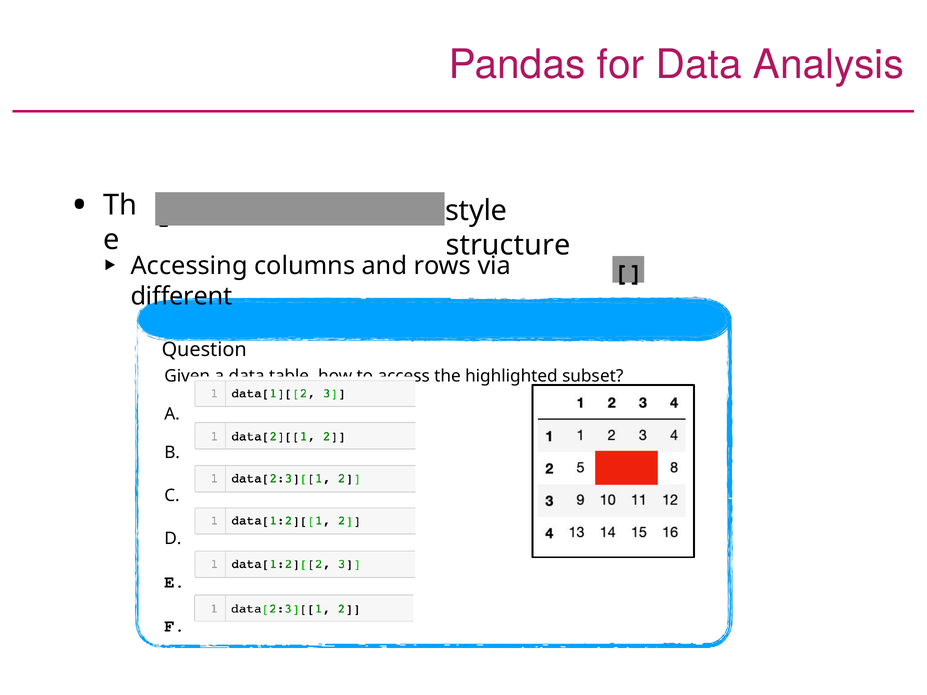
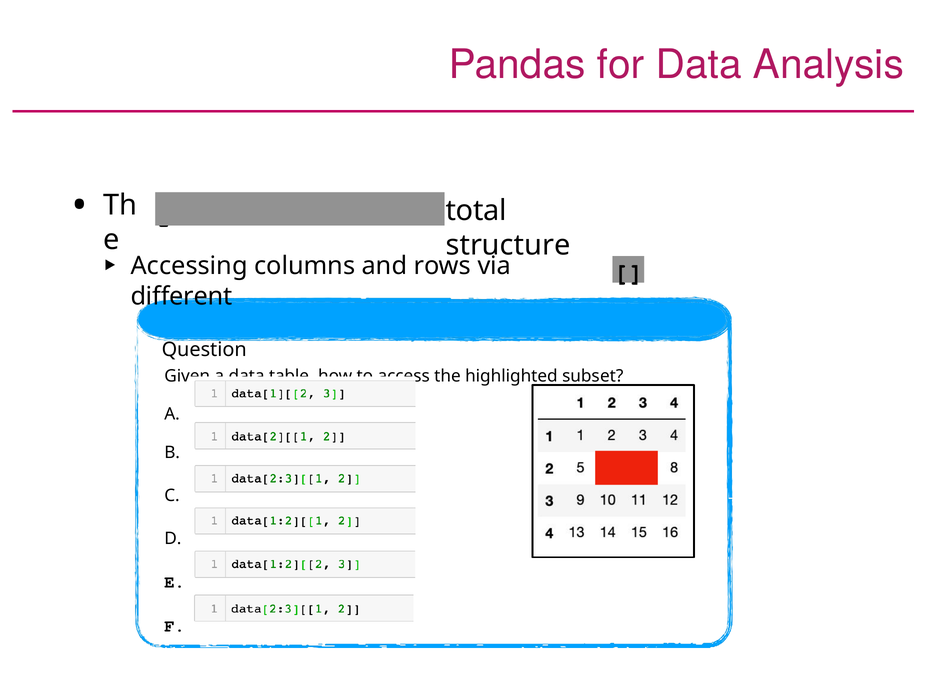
style: style -> total (476, 211)
